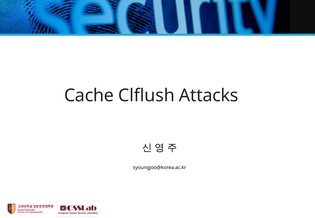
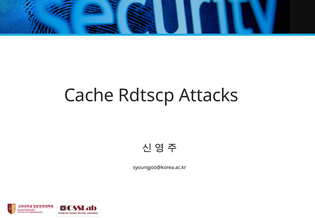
Clflush: Clflush -> Rdtscp (146, 96)
